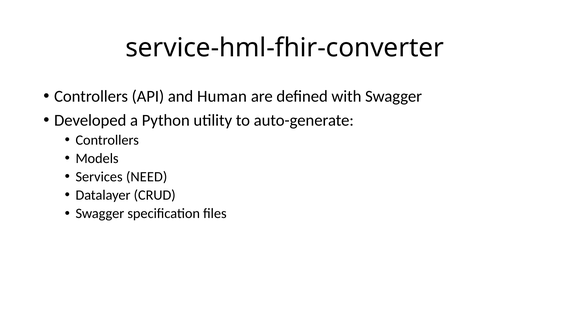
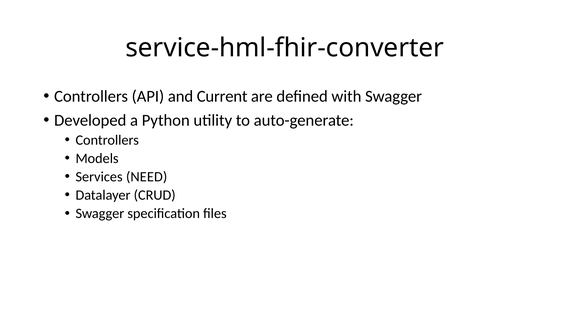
Human: Human -> Current (222, 96)
